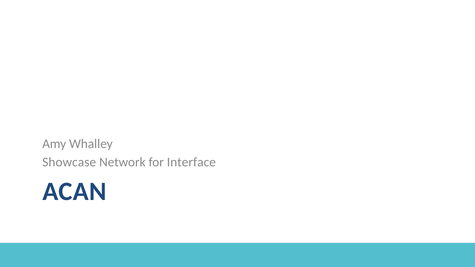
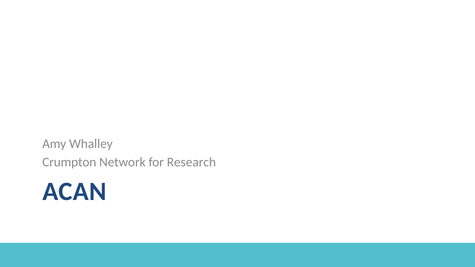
Showcase: Showcase -> Crumpton (69, 162)
Interface: Interface -> Research (191, 162)
